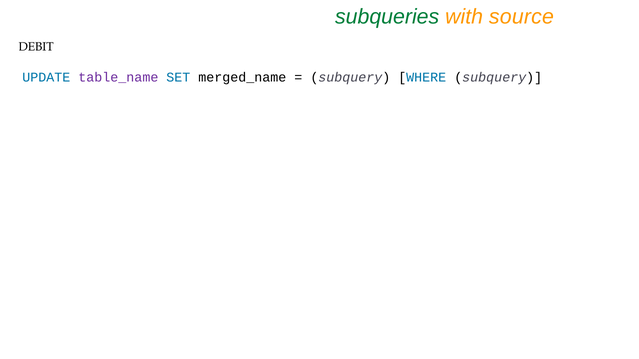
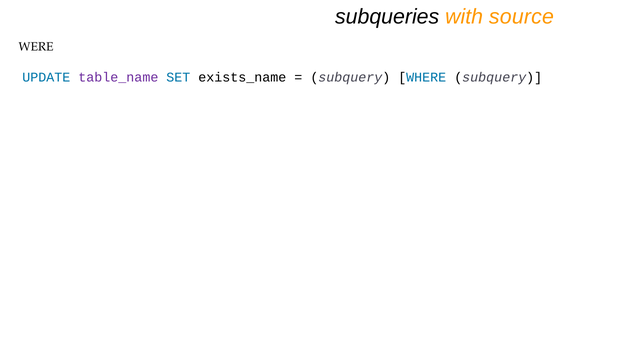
subqueries colour: green -> black (387, 17)
DEBIT: DEBIT -> WERE (36, 47)
merged_name: merged_name -> exists_name (242, 77)
